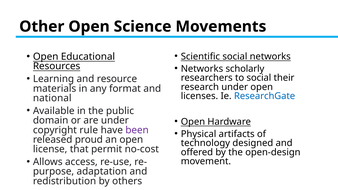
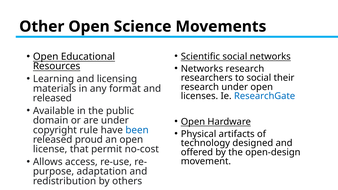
Networks scholarly: scholarly -> research (245, 69)
resource: resource -> licensing (117, 79)
national: national -> released (52, 98)
been colour: purple -> blue (137, 130)
